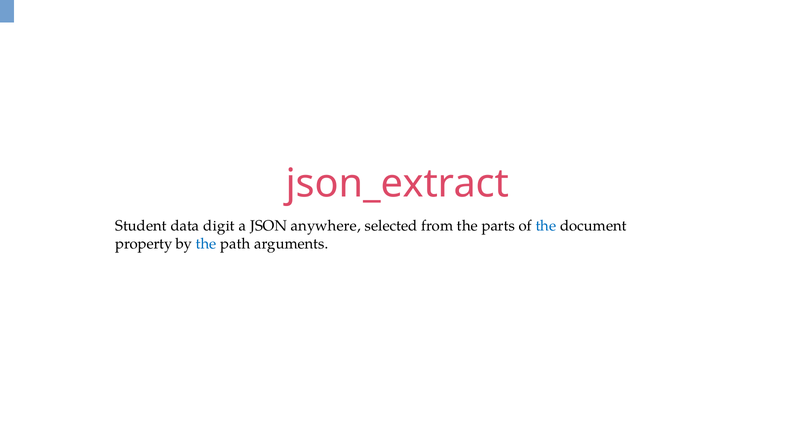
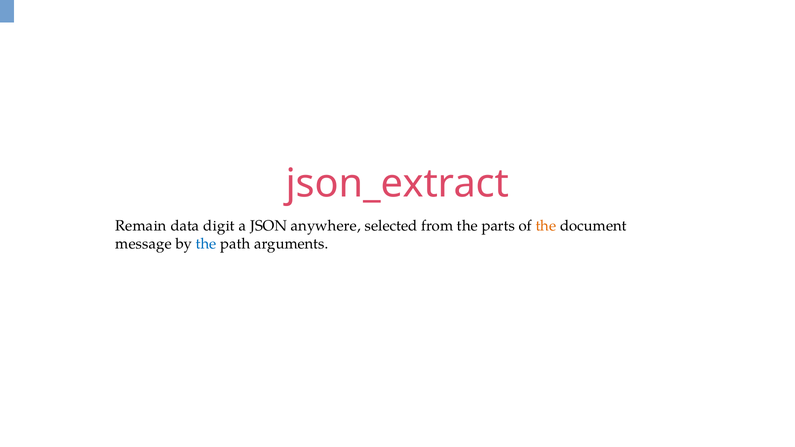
Student: Student -> Remain (141, 226)
the colour: blue -> orange (546, 226)
property: property -> message (144, 244)
